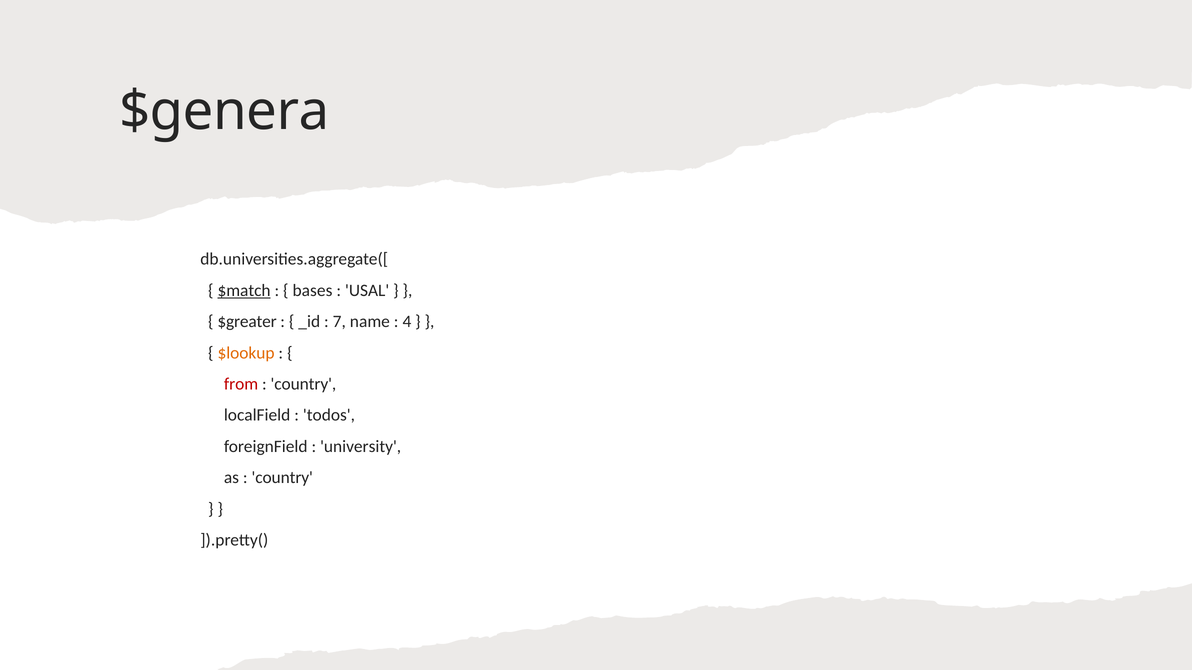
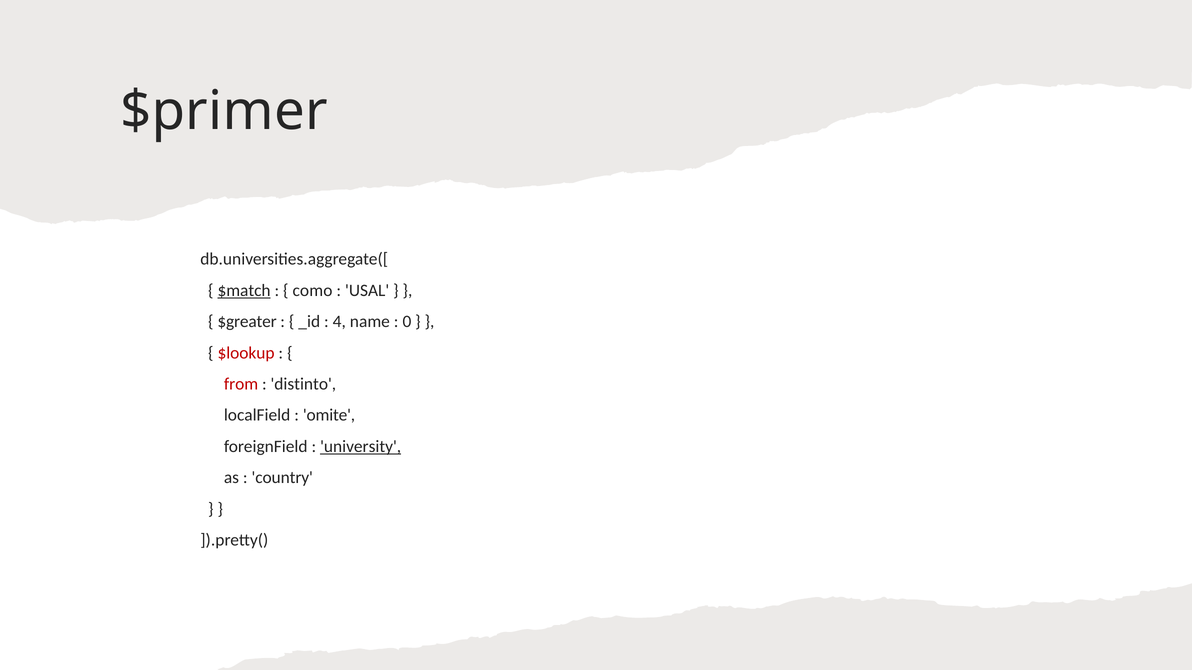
$genera: $genera -> $primer (224, 111)
bases: bases -> como (312, 291)
7: 7 -> 4 (339, 322)
4: 4 -> 0 (407, 322)
$lookup colour: orange -> red (246, 353)
country: country -> distinto (303, 384)
todos: todos -> omite (329, 416)
university underline: none -> present (361, 447)
